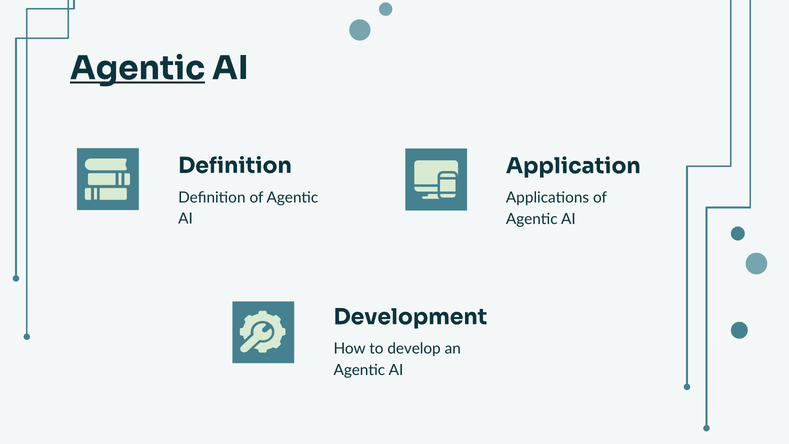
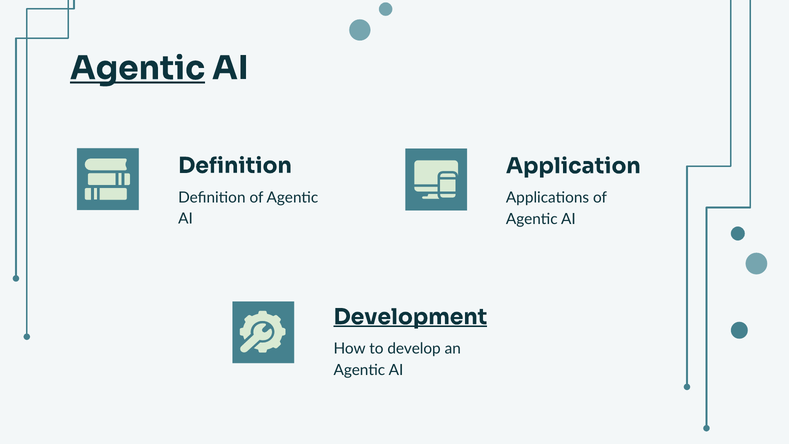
Development underline: none -> present (410, 317)
